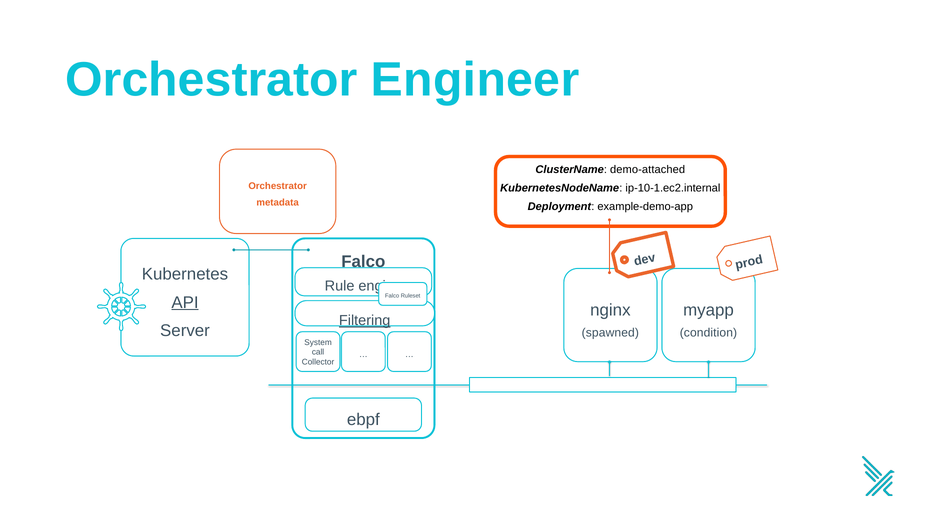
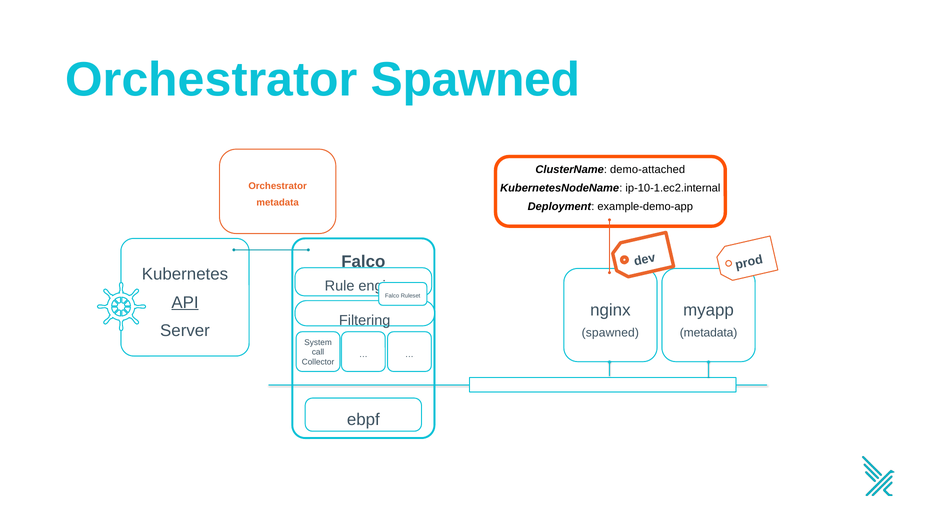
Orchestrator Engineer: Engineer -> Spawned (475, 80)
Filtering underline: present -> none (365, 321)
condition: condition -> metadata (709, 333)
